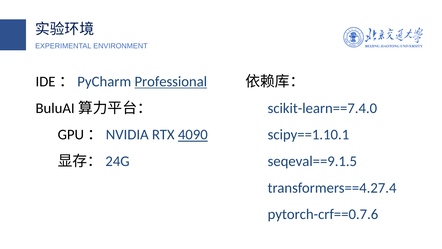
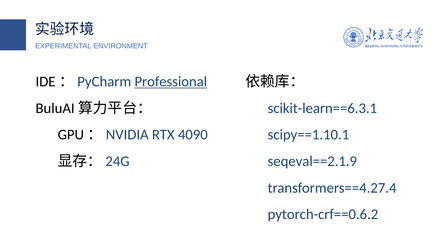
scikit-learn==7.4.0: scikit-learn==7.4.0 -> scikit-learn==6.3.1 (322, 108)
4090 underline: present -> none (193, 135)
seqeval==9.1.5: seqeval==9.1.5 -> seqeval==2.1.9 (312, 161)
pytorch-crf==0.7.6: pytorch-crf==0.7.6 -> pytorch-crf==0.6.2 (323, 214)
